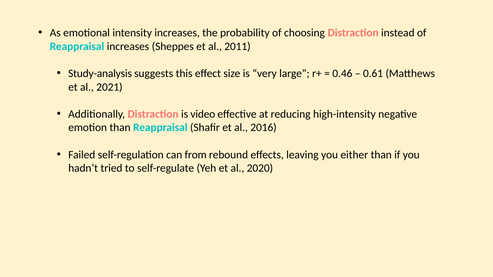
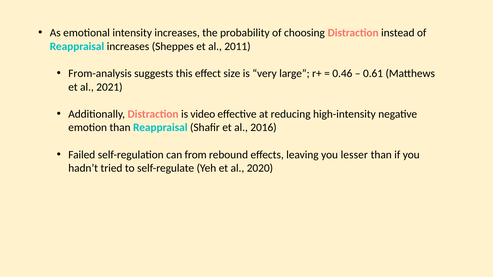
Study-analysis: Study-analysis -> From-analysis (100, 74)
either: either -> lesser (354, 155)
